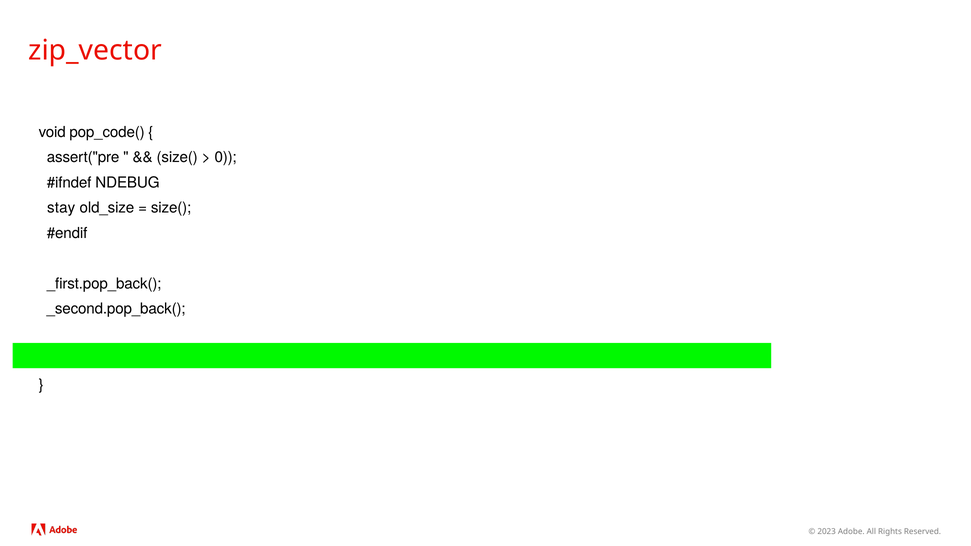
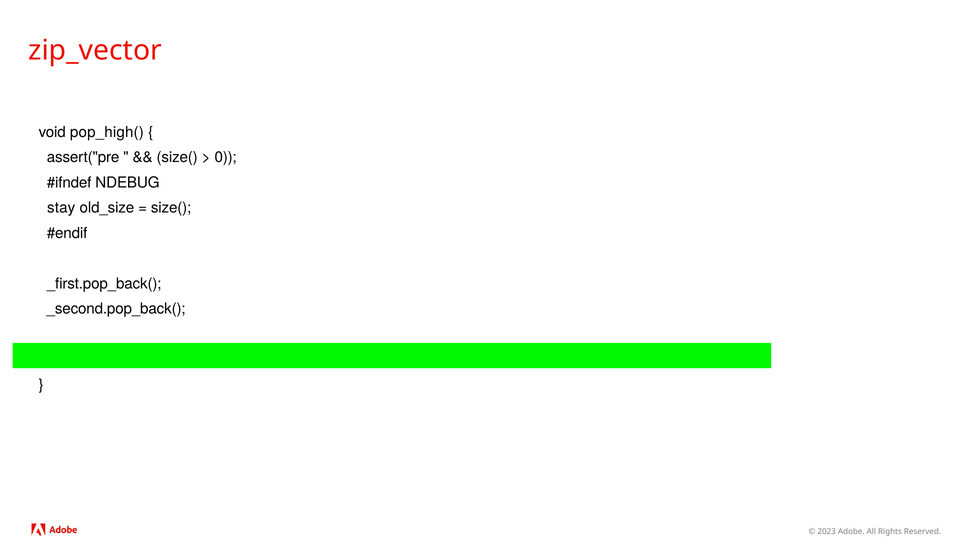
pop_code(: pop_code( -> pop_high( (107, 132)
